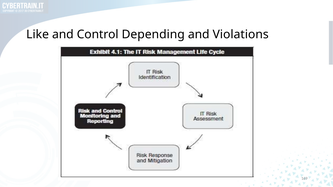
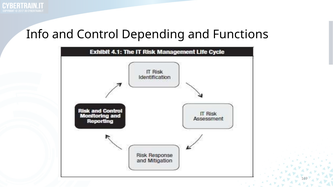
Like: Like -> Info (38, 34)
Violations: Violations -> Functions (241, 34)
